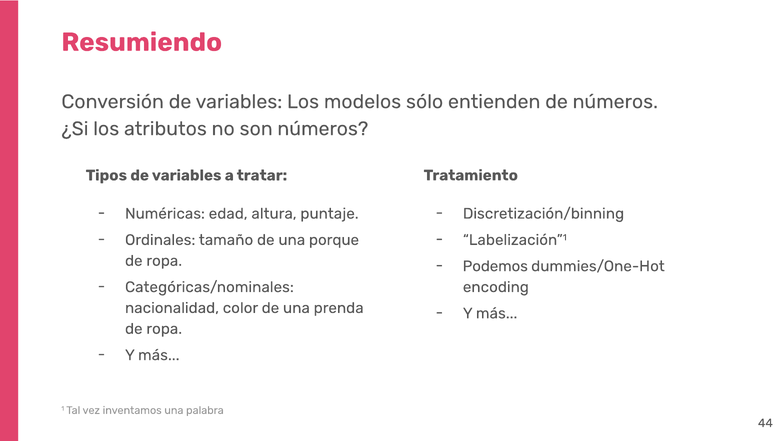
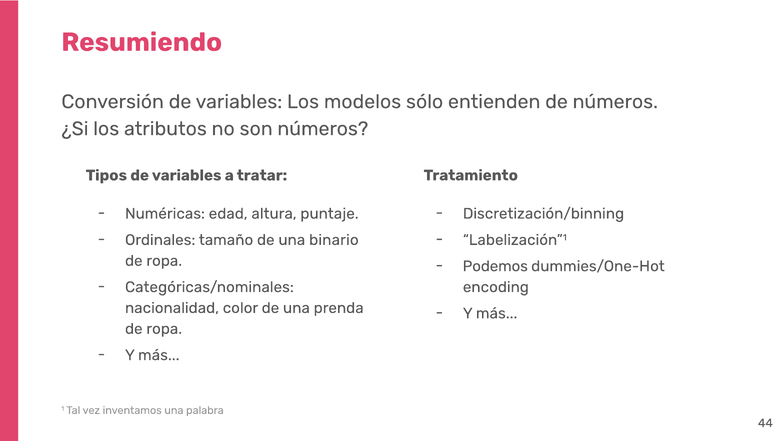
porque: porque -> binario (334, 240)
